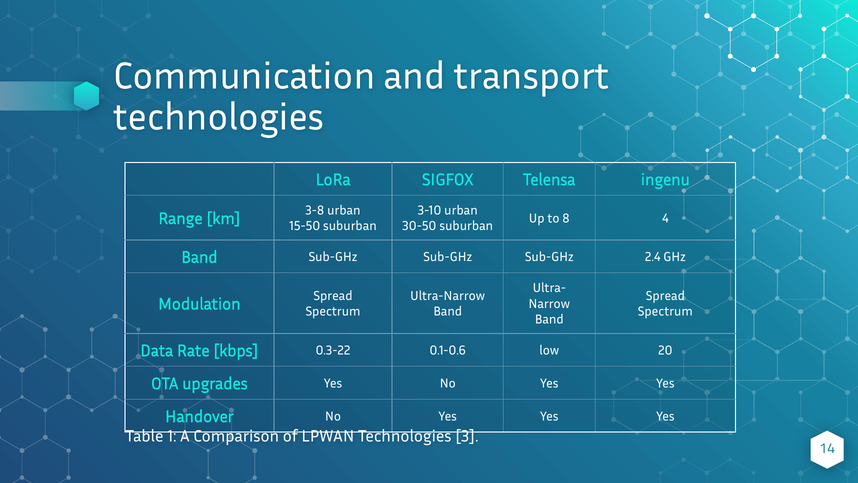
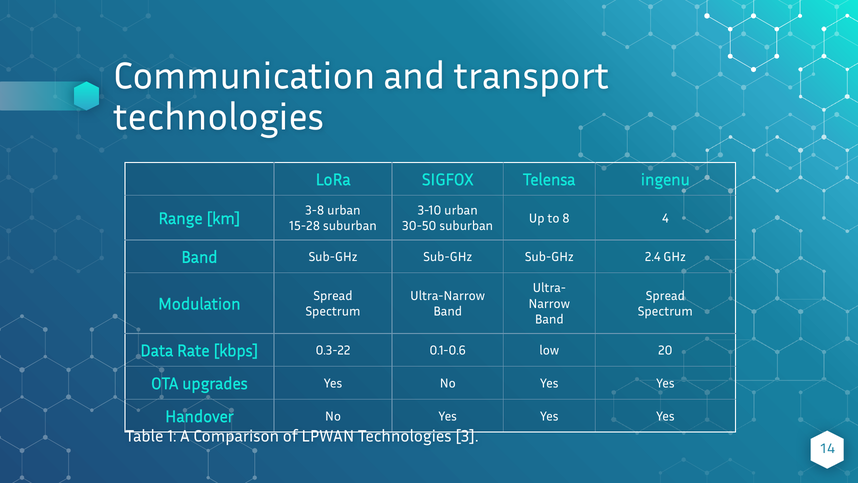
15-50: 15-50 -> 15-28 (305, 226)
